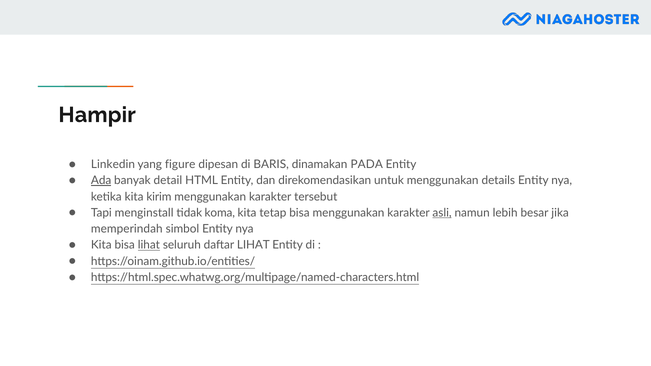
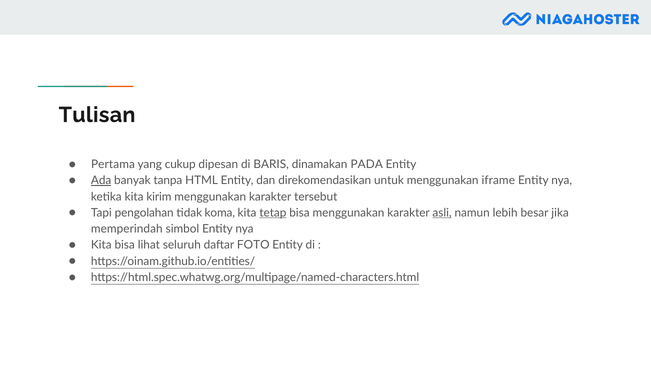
Hampir: Hampir -> Tulisan (97, 115)
Linkedin: Linkedin -> Pertama (113, 164)
figure: figure -> cukup (180, 164)
detail: detail -> tanpa (168, 181)
details: details -> iframe (498, 181)
menginstall: menginstall -> pengolahan (144, 213)
tetap underline: none -> present (273, 213)
lihat underline: present -> none (149, 245)
daftar LIHAT: LIHAT -> FOTO (253, 245)
